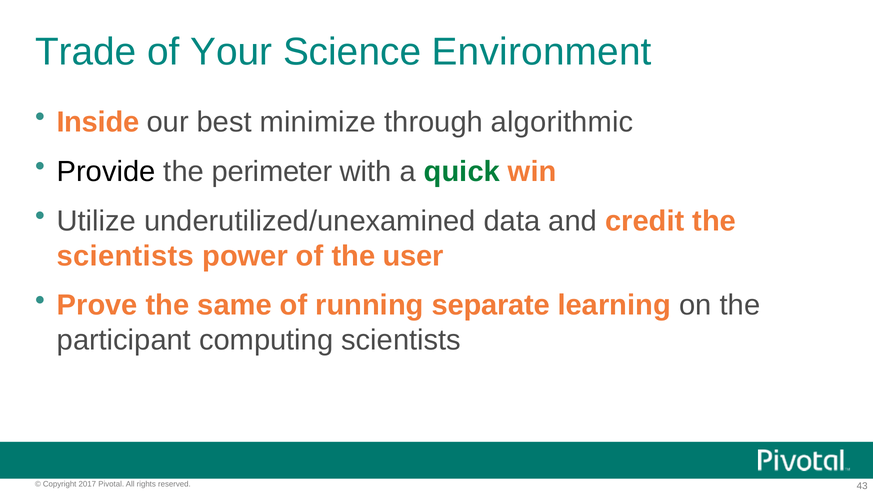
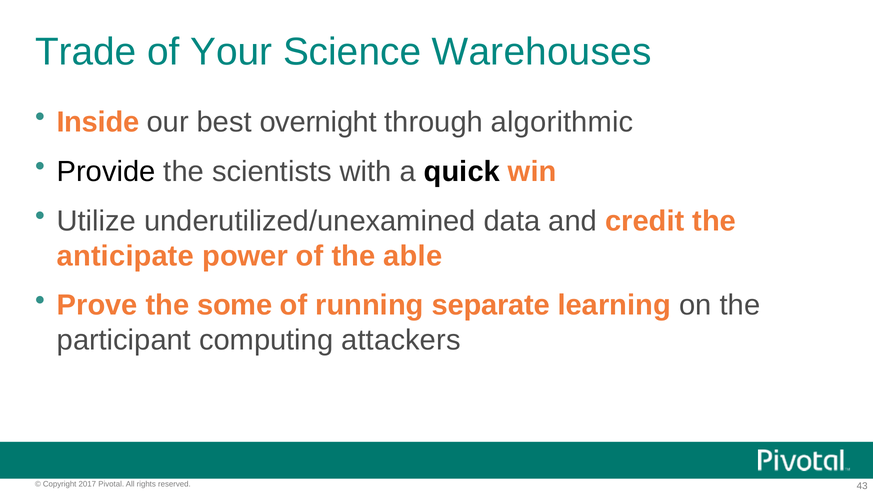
Environment: Environment -> Warehouses (542, 52)
minimize: minimize -> overnight (318, 122)
perimeter: perimeter -> scientists (272, 172)
quick colour: green -> black (462, 172)
scientists: scientists -> anticipate (125, 256)
user: user -> able (413, 256)
same: same -> some (235, 305)
computing scientists: scientists -> attackers (401, 340)
